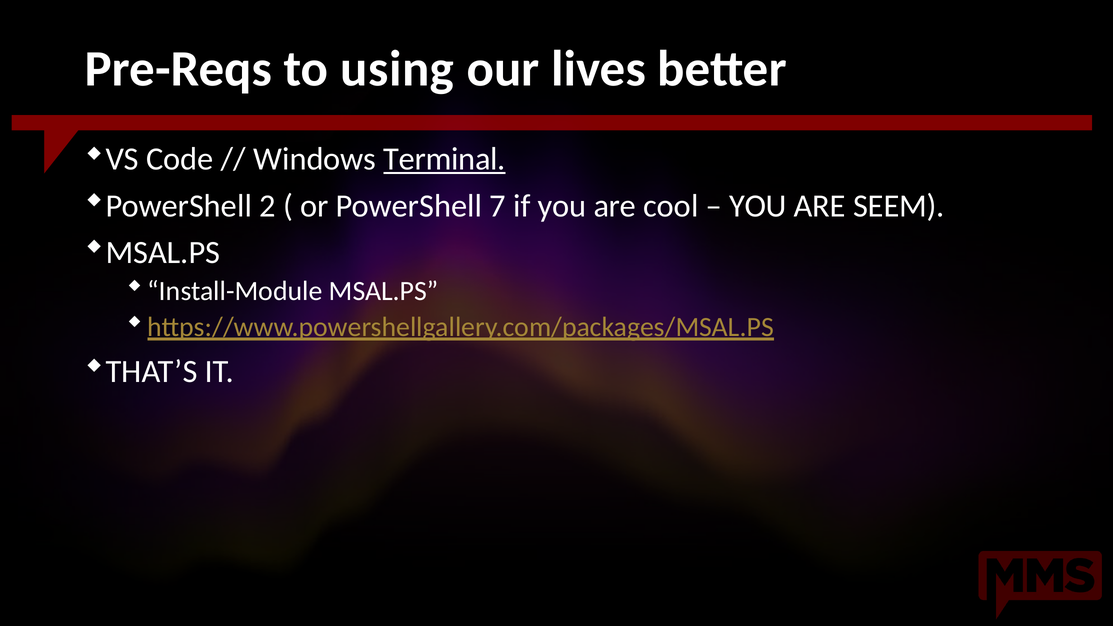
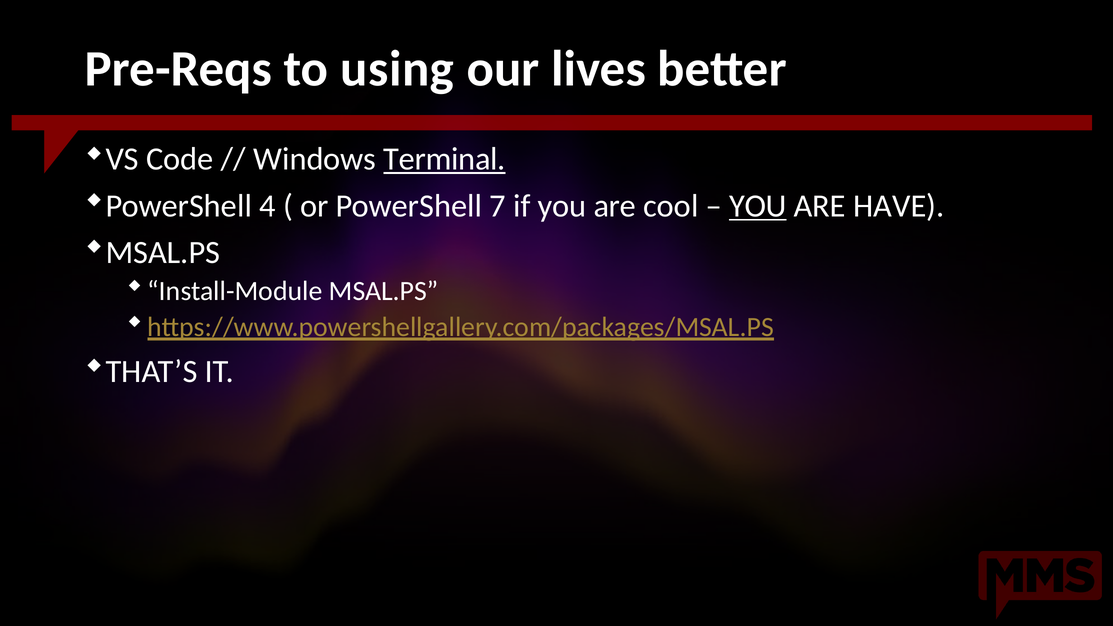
2: 2 -> 4 (268, 206)
YOU underline: none -> present (758, 206)
SEEM: SEEM -> HAVE (899, 206)
